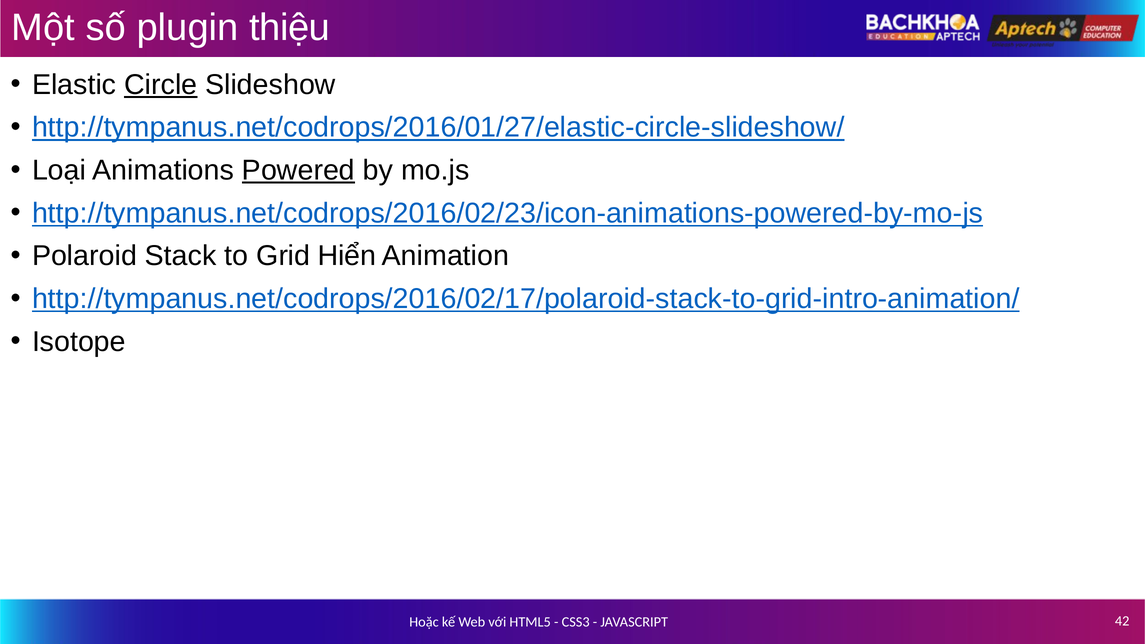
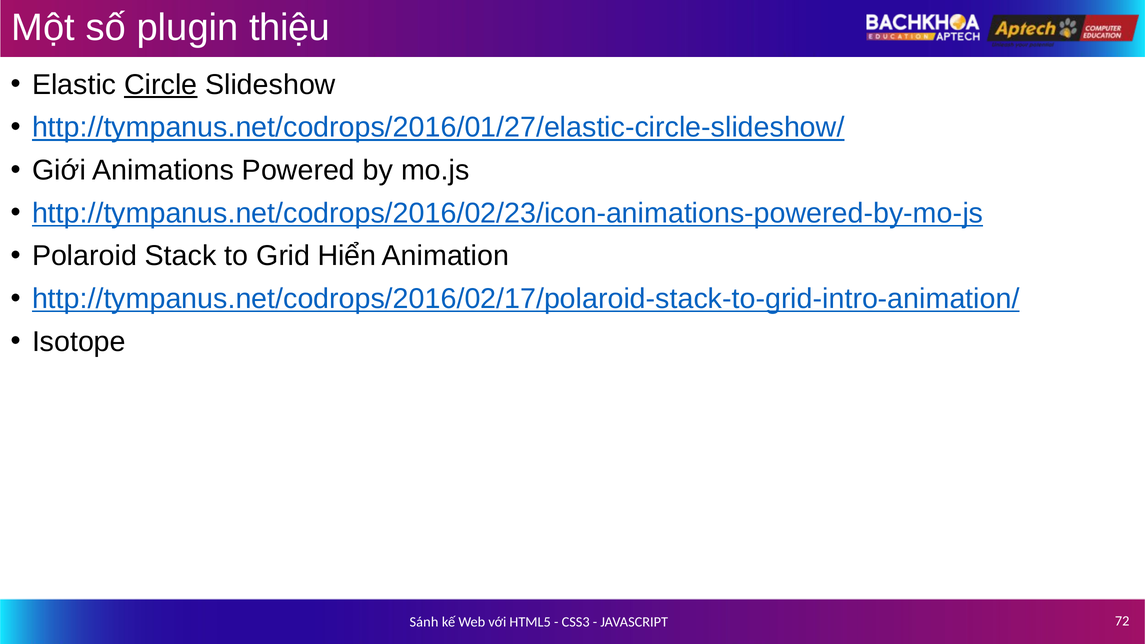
Loại: Loại -> Giới (59, 170)
Powered underline: present -> none (298, 170)
Hoặc: Hoặc -> Sánh (424, 622)
42: 42 -> 72 (1122, 621)
